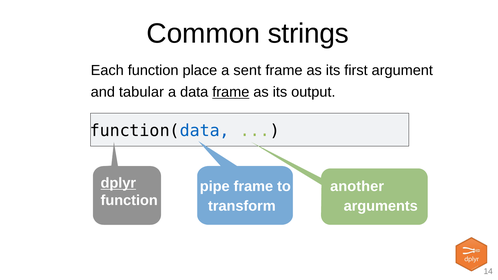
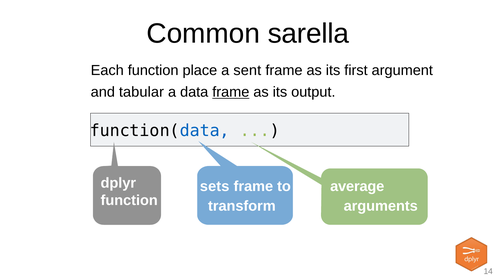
strings: strings -> sarella (308, 34)
dplyr underline: present -> none (118, 183)
pipe: pipe -> sets (215, 186)
another: another -> average (357, 186)
